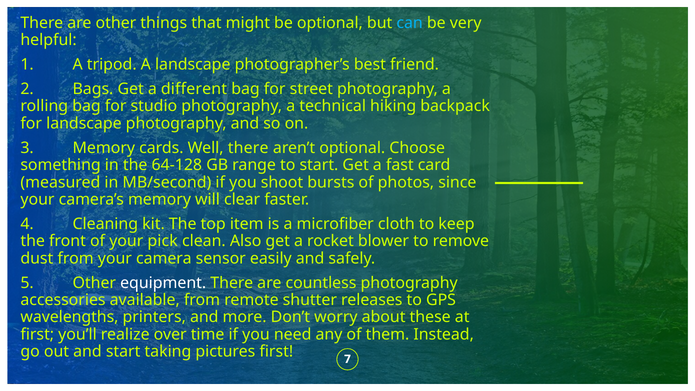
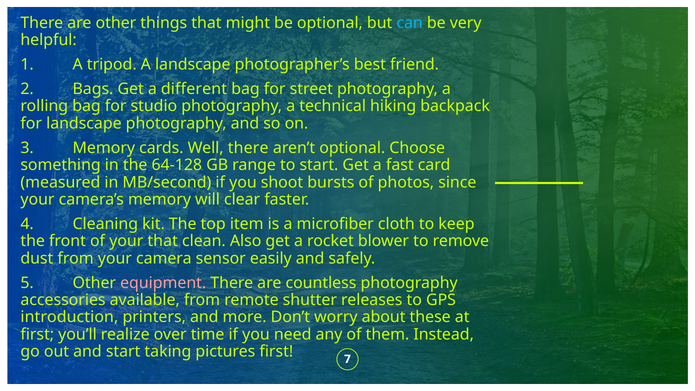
your pick: pick -> that (163, 241)
equipment colour: white -> pink (163, 283)
wavelengths: wavelengths -> introduction (69, 317)
